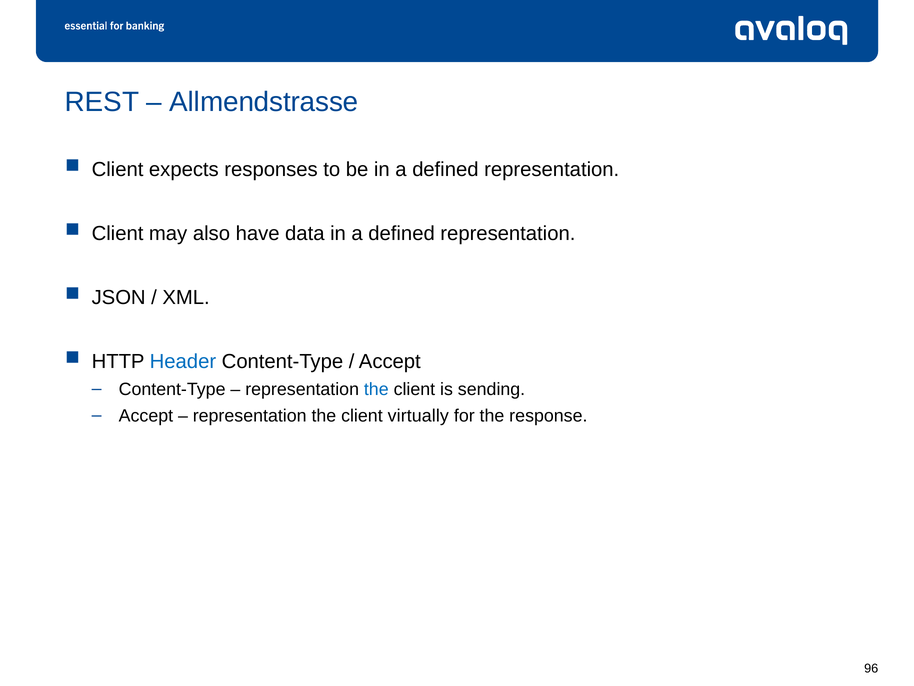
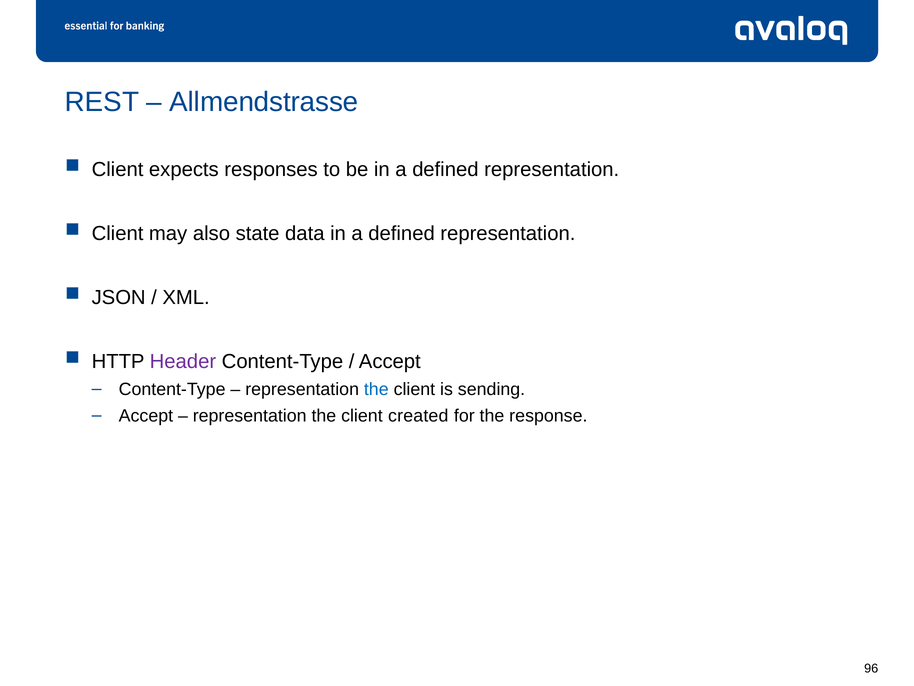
have: have -> state (258, 233)
Header colour: blue -> purple (183, 361)
virtually: virtually -> created (418, 415)
